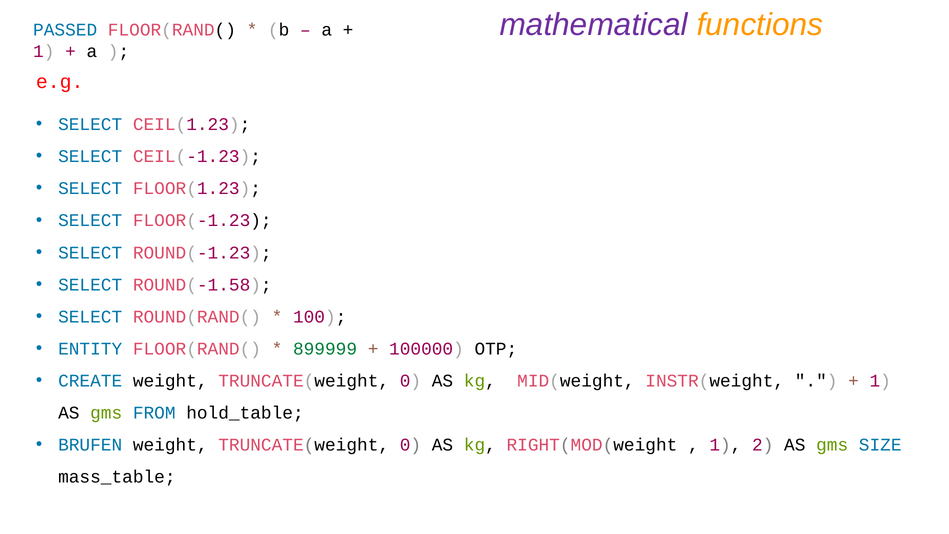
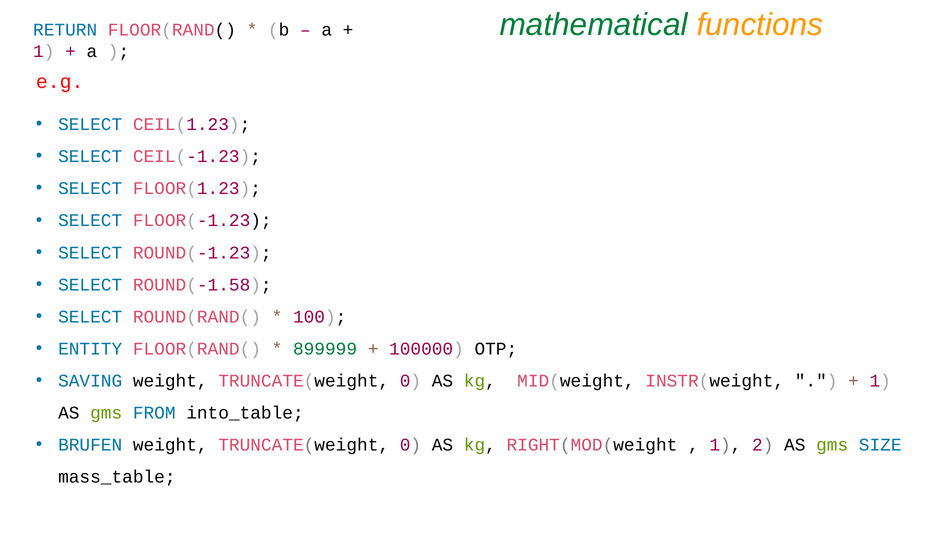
mathematical colour: purple -> green (594, 25)
PASSED: PASSED -> RETURN (65, 30)
CREATE: CREATE -> SAVING (90, 381)
hold_table: hold_table -> into_table (245, 413)
